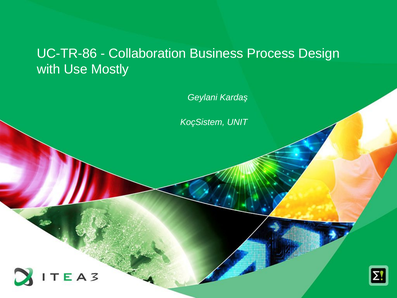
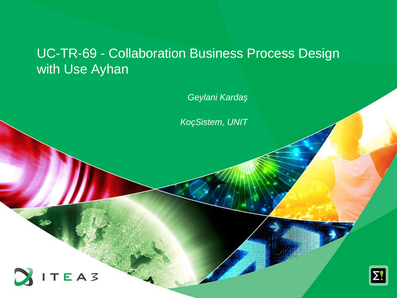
UC-TR-86: UC-TR-86 -> UC-TR-69 (67, 53)
Mostly: Mostly -> Ayhan (110, 69)
